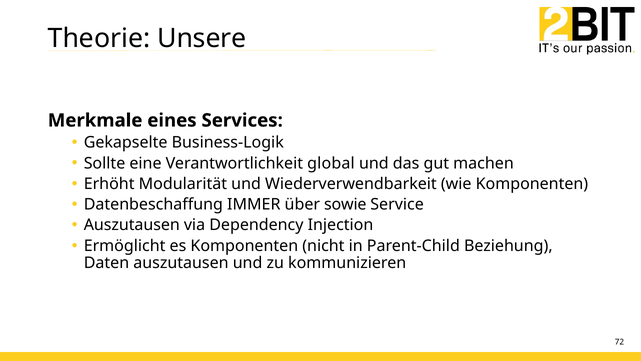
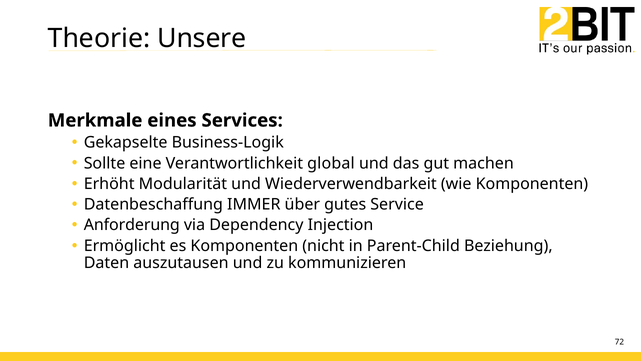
sowie: sowie -> gutes (345, 204)
Auszutausen: Auszutausen -> Anforderung (132, 225)
